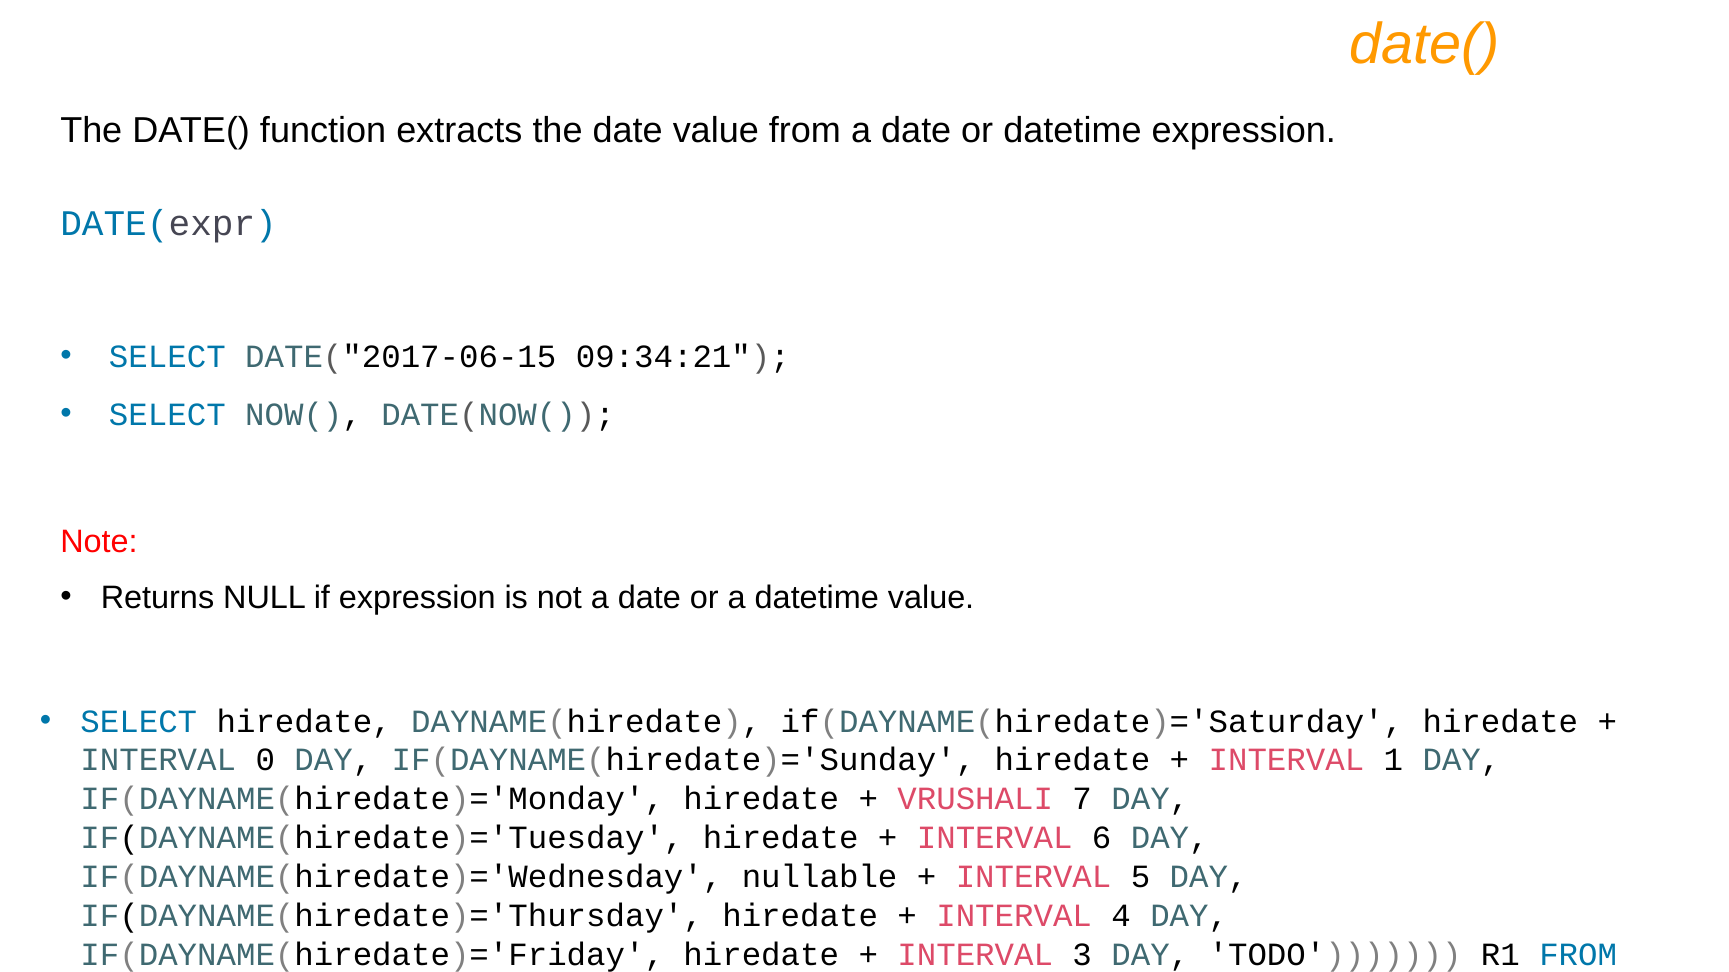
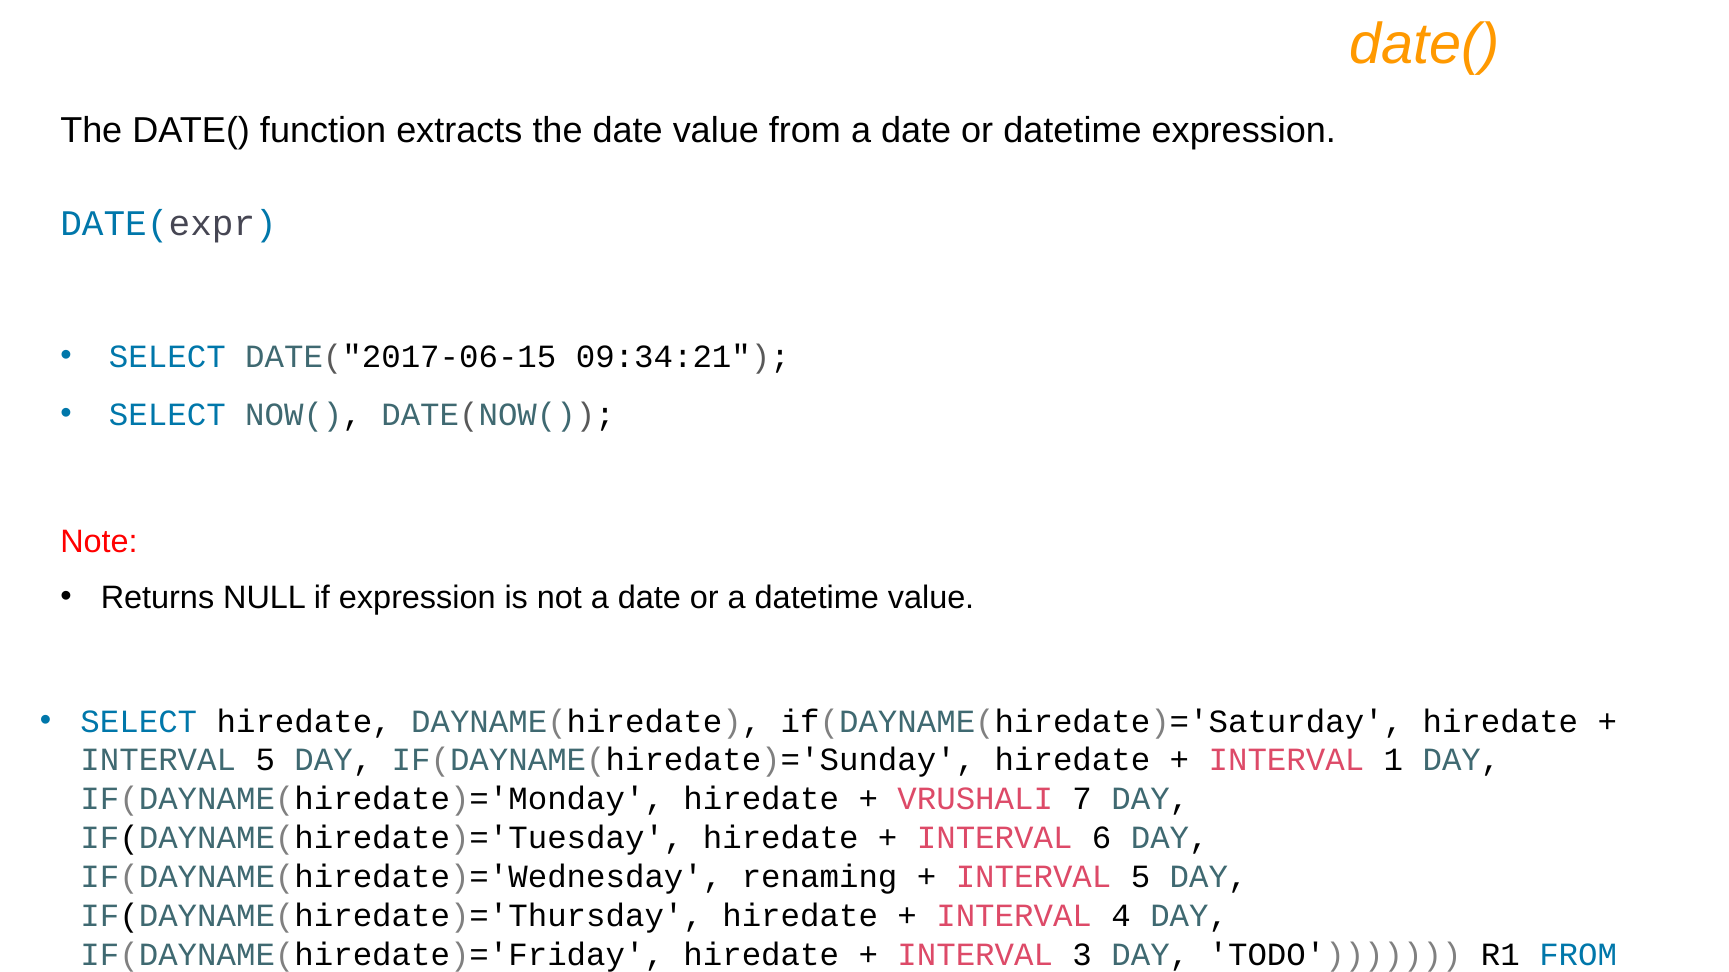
0: 0 -> 5 (265, 761)
nullable: nullable -> renaming (820, 877)
